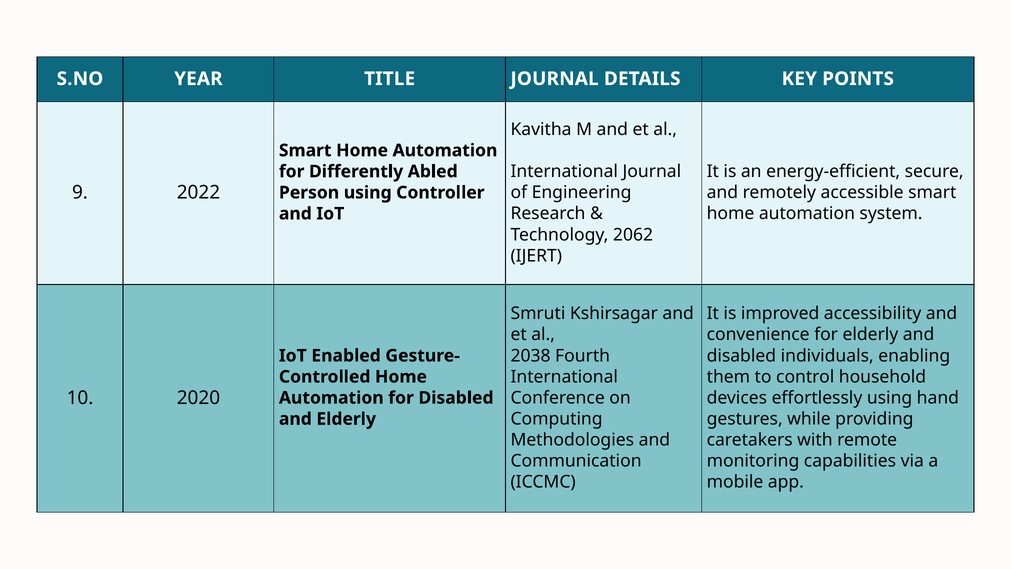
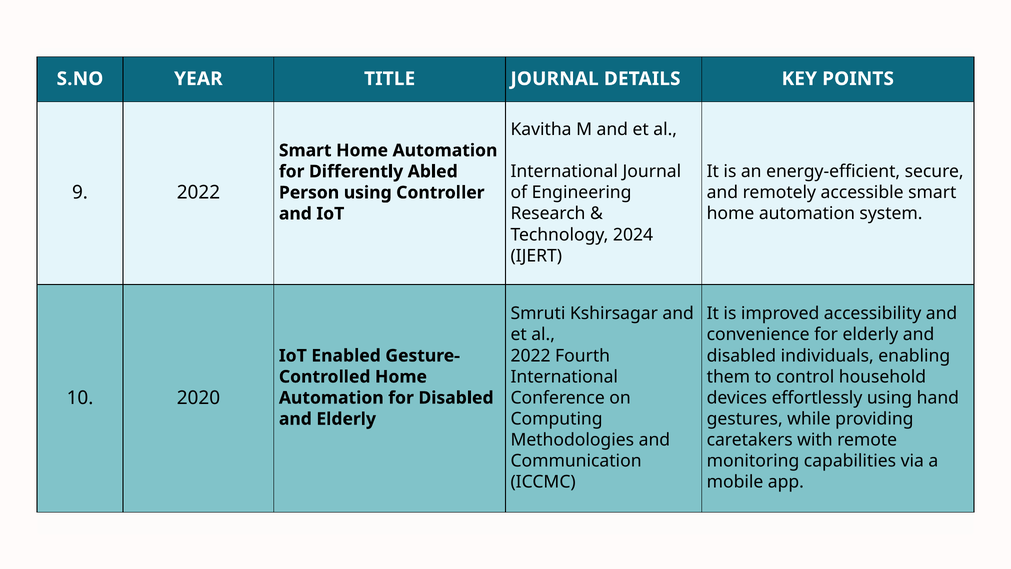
2062: 2062 -> 2024 (633, 235)
2038: 2038 -> 2022 (531, 356)
